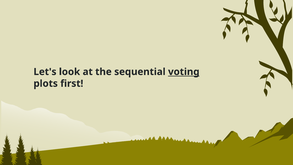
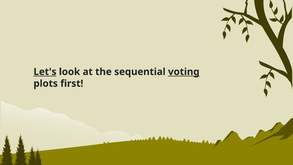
Let's underline: none -> present (45, 72)
